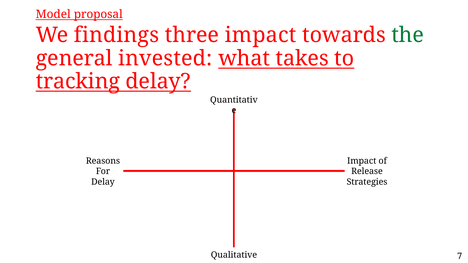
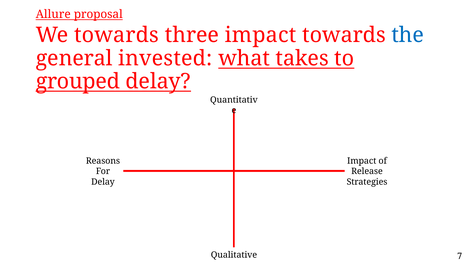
Model: Model -> Allure (53, 14)
We findings: findings -> towards (116, 35)
the colour: green -> blue (408, 35)
tracking: tracking -> grouped (78, 82)
